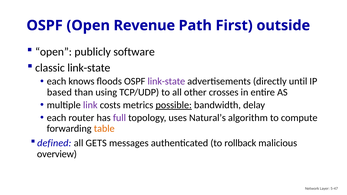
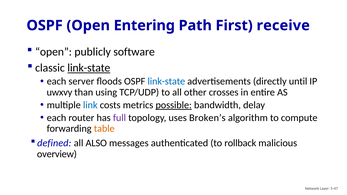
Revenue: Revenue -> Entering (144, 25)
outside: outside -> receive (283, 25)
link-state underline: none -> present (89, 68)
knows: knows -> server (81, 81)
link-state colour: purple -> blue (166, 81)
based: based -> uwxvy (59, 92)
link colour: purple -> blue (90, 105)
Natural’s: Natural’s -> Broken’s (207, 118)
GETS: GETS -> ALSO (96, 143)
